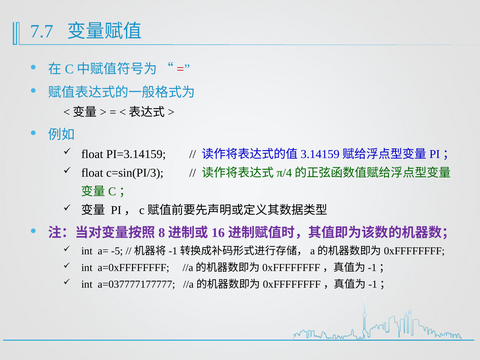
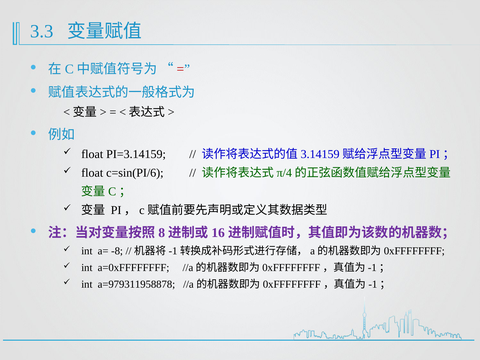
7.7: 7.7 -> 3.3 (42, 31)
c=sin(PI/3: c=sin(PI/3 -> c=sin(PI/6 (135, 173)
-5: -5 -> -8 (117, 251)
a=037777177777: a=037777177777 -> a=979311958878 (136, 284)
